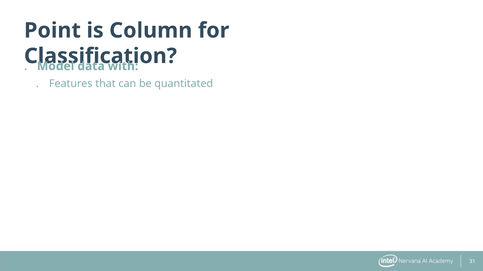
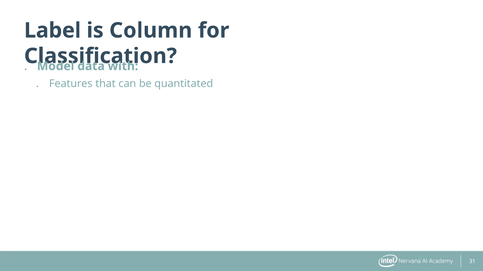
Point: Point -> Label (53, 31)
